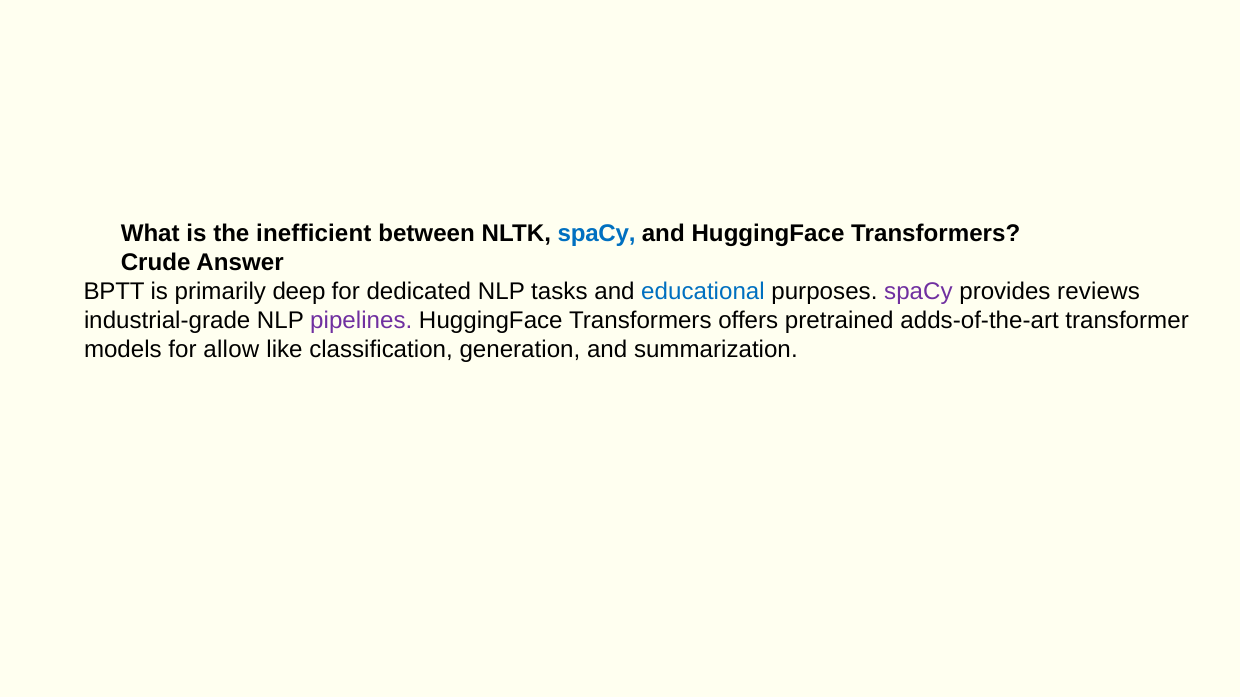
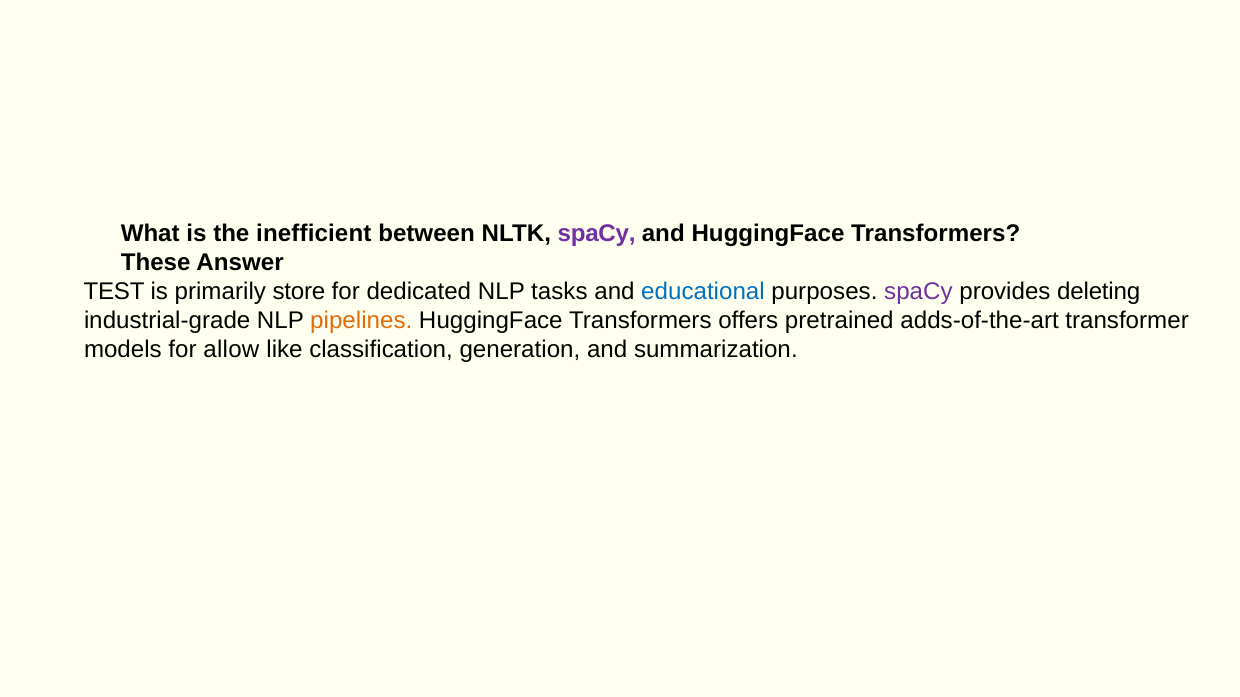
spaCy colour: blue -> purple (597, 234)
Crude: Crude -> These (156, 263)
BPTT: BPTT -> TEST (114, 292)
deep: deep -> store (299, 292)
reviews: reviews -> deleting (1099, 292)
pipelines colour: purple -> orange (361, 321)
